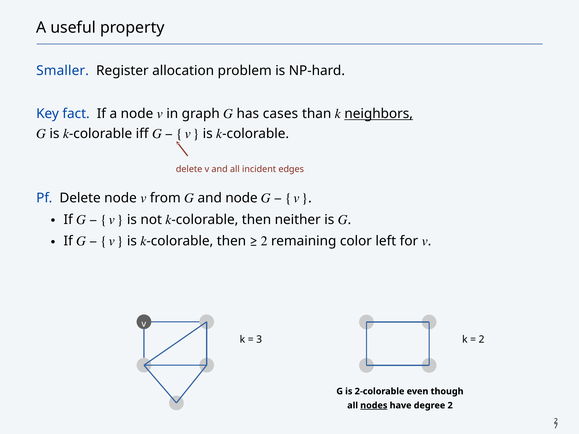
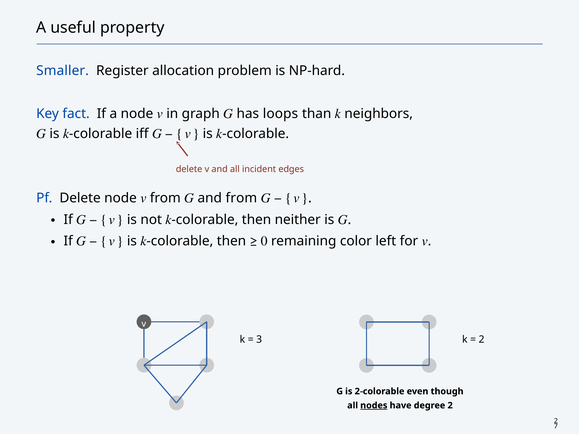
cases: cases -> loops (280, 114)
neighbors underline: present -> none (379, 114)
and node: node -> from (241, 198)
2: 2 -> 0 (264, 241)
